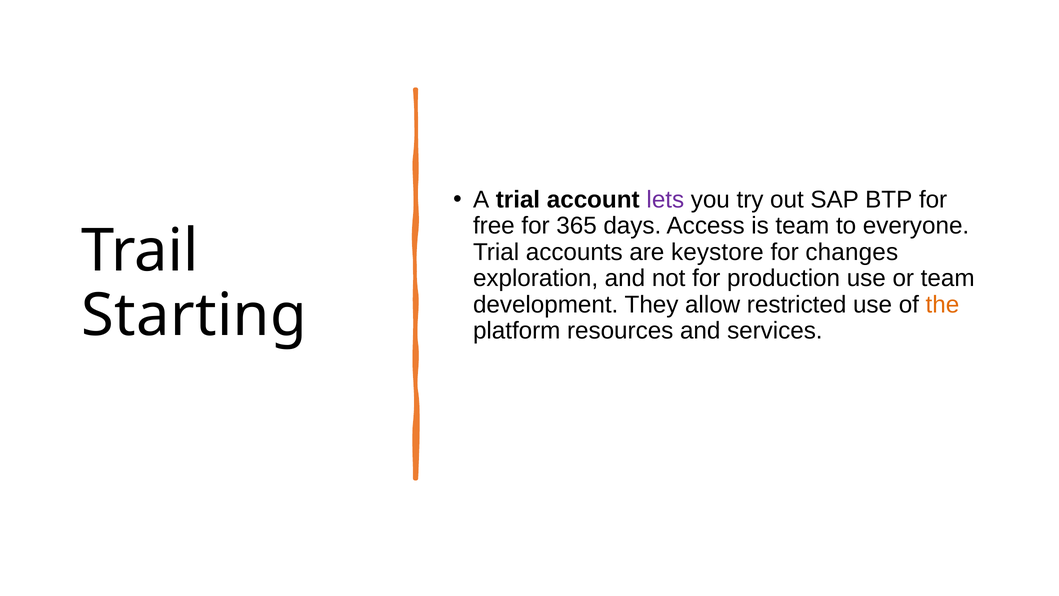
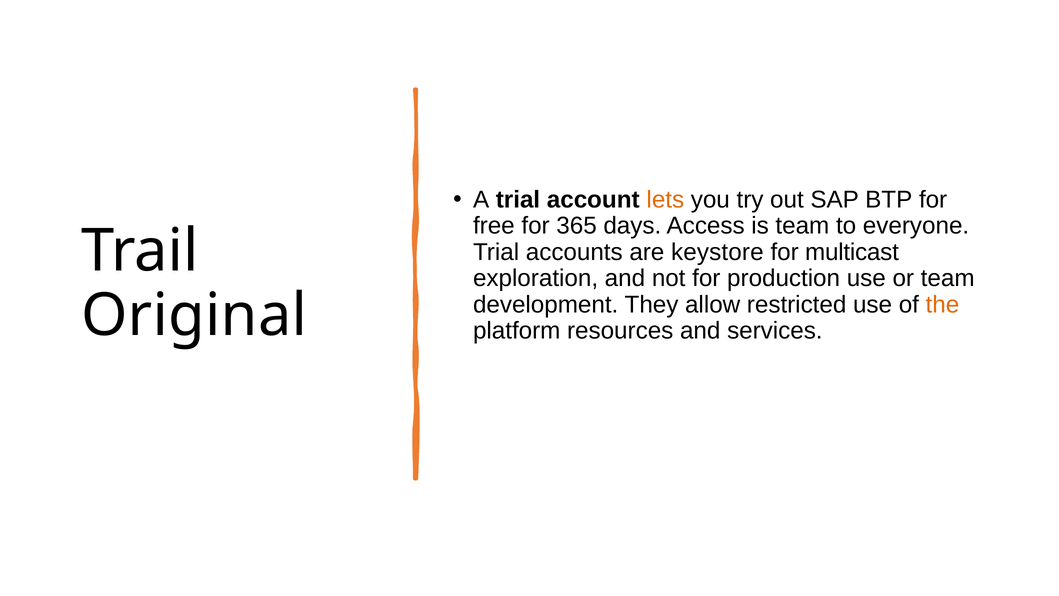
lets colour: purple -> orange (665, 200)
changes: changes -> multicast (852, 252)
Starting: Starting -> Original (194, 315)
